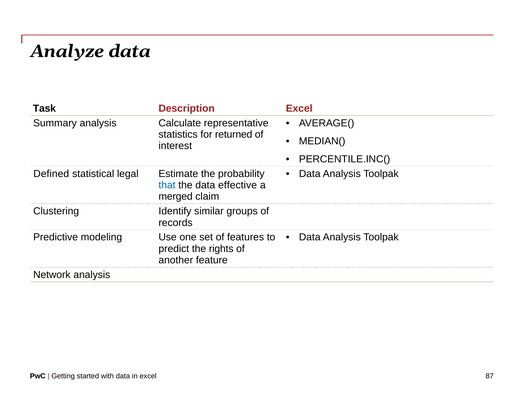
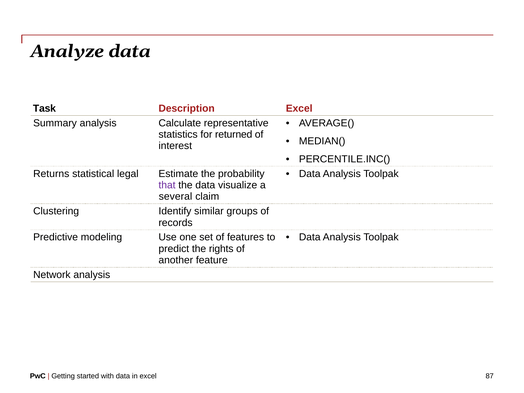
Defined: Defined -> Returns (51, 174)
that colour: blue -> purple (167, 185)
effective: effective -> visualize (238, 185)
merged: merged -> several (175, 197)
